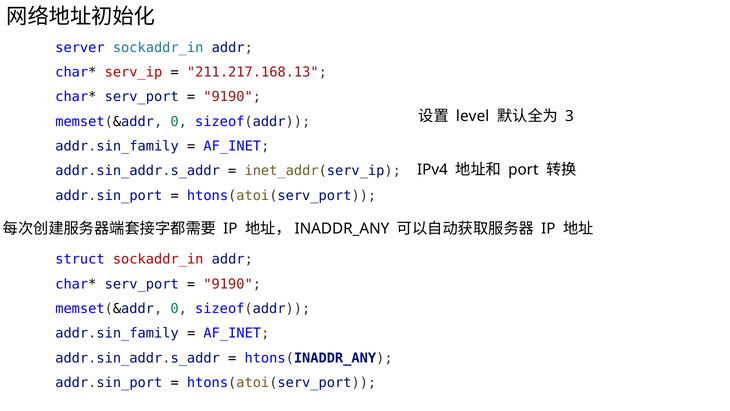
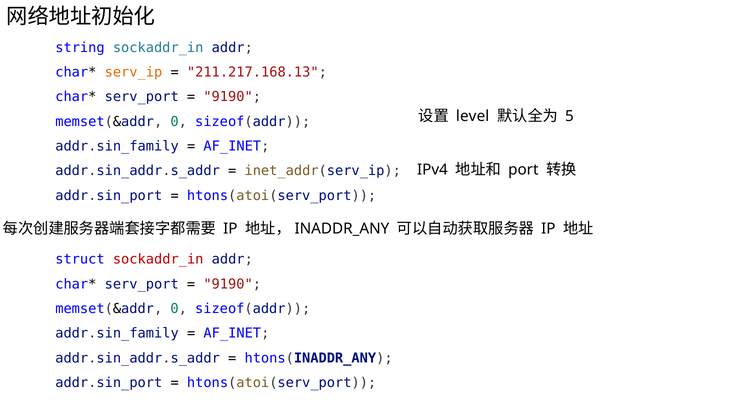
server: server -> string (80, 47)
serv_ip colour: red -> orange (133, 72)
3: 3 -> 5 (569, 116)
